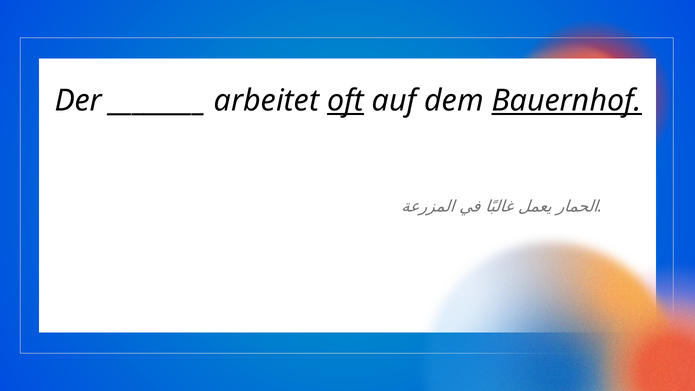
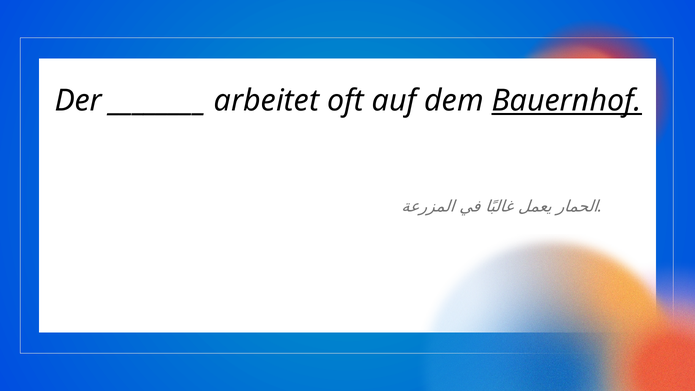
oft underline: present -> none (346, 101)
